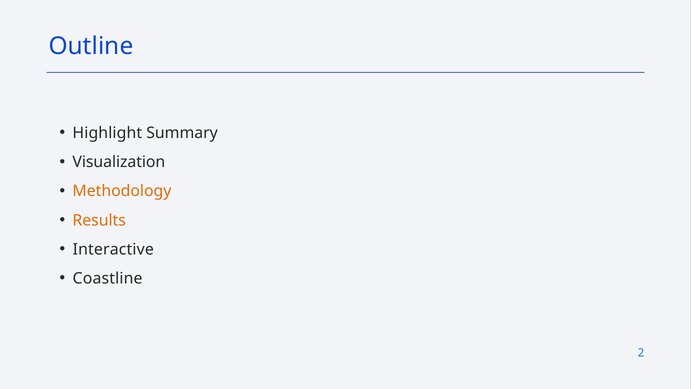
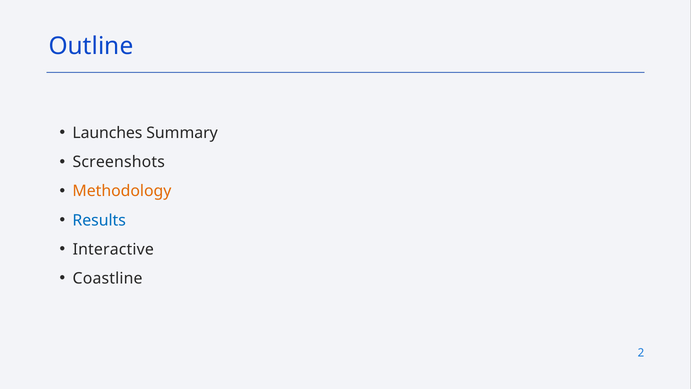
Highlight: Highlight -> Launches (107, 133)
Visualization: Visualization -> Screenshots (119, 162)
Results colour: orange -> blue (99, 220)
